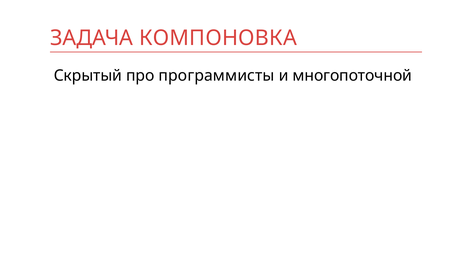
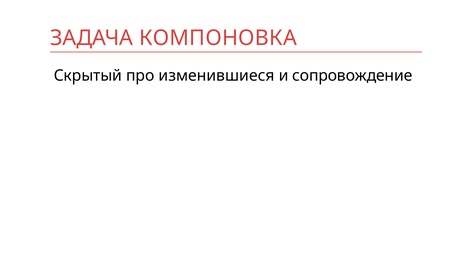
программисты: программисты -> изменившиеся (217, 75)
многопоточной: многопоточной -> сопровождение (352, 75)
